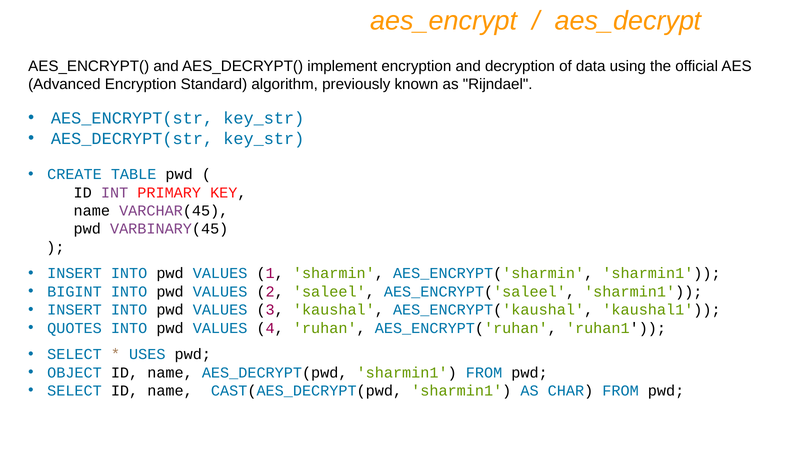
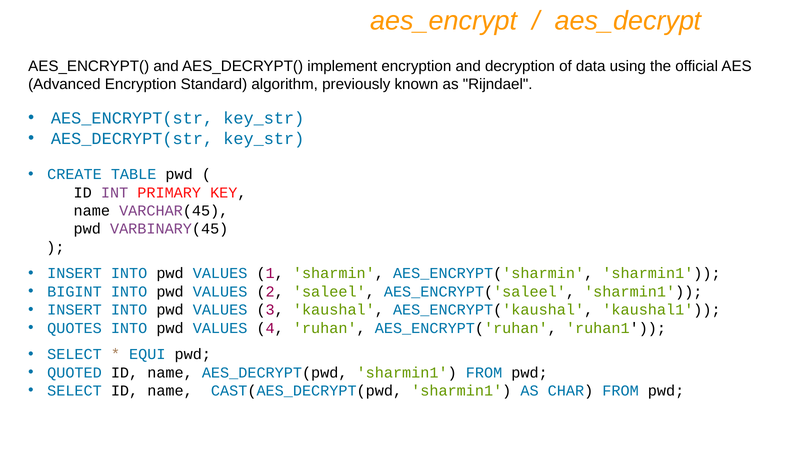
USES: USES -> EQUI (147, 354)
OBJECT: OBJECT -> QUOTED (74, 373)
